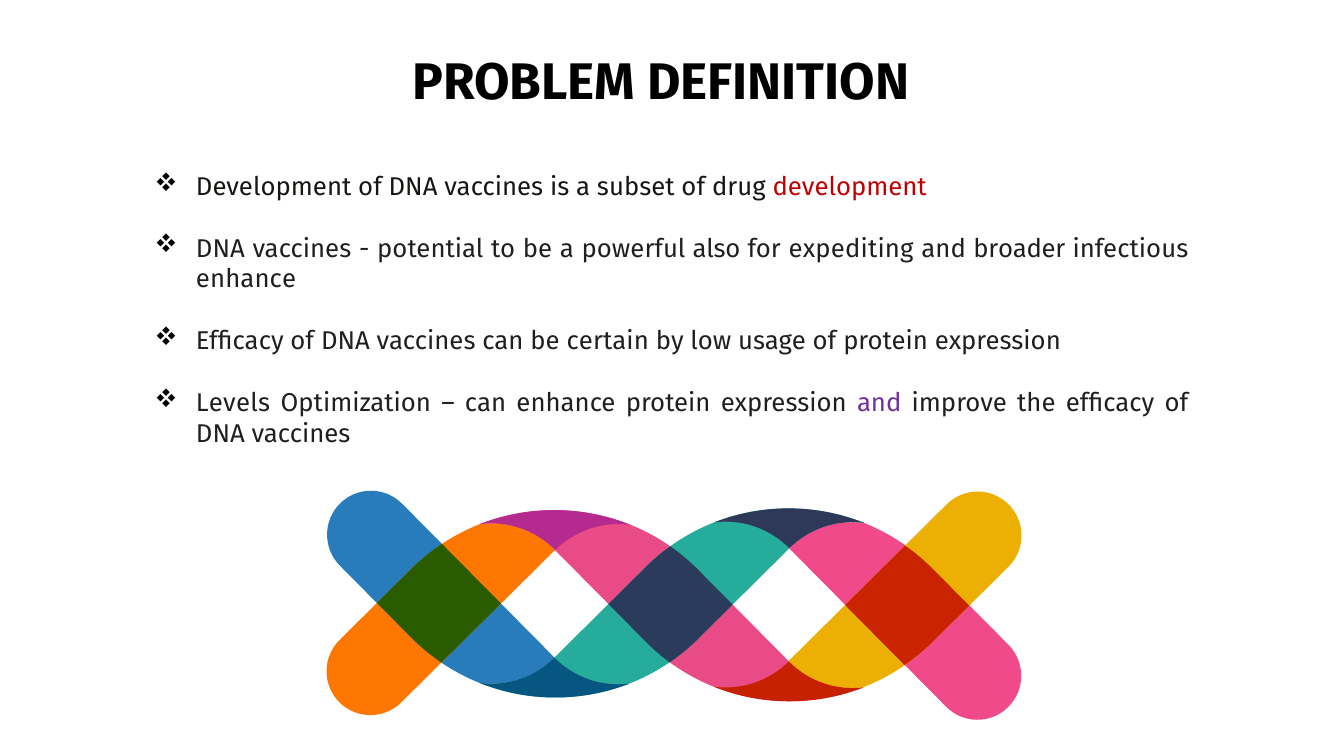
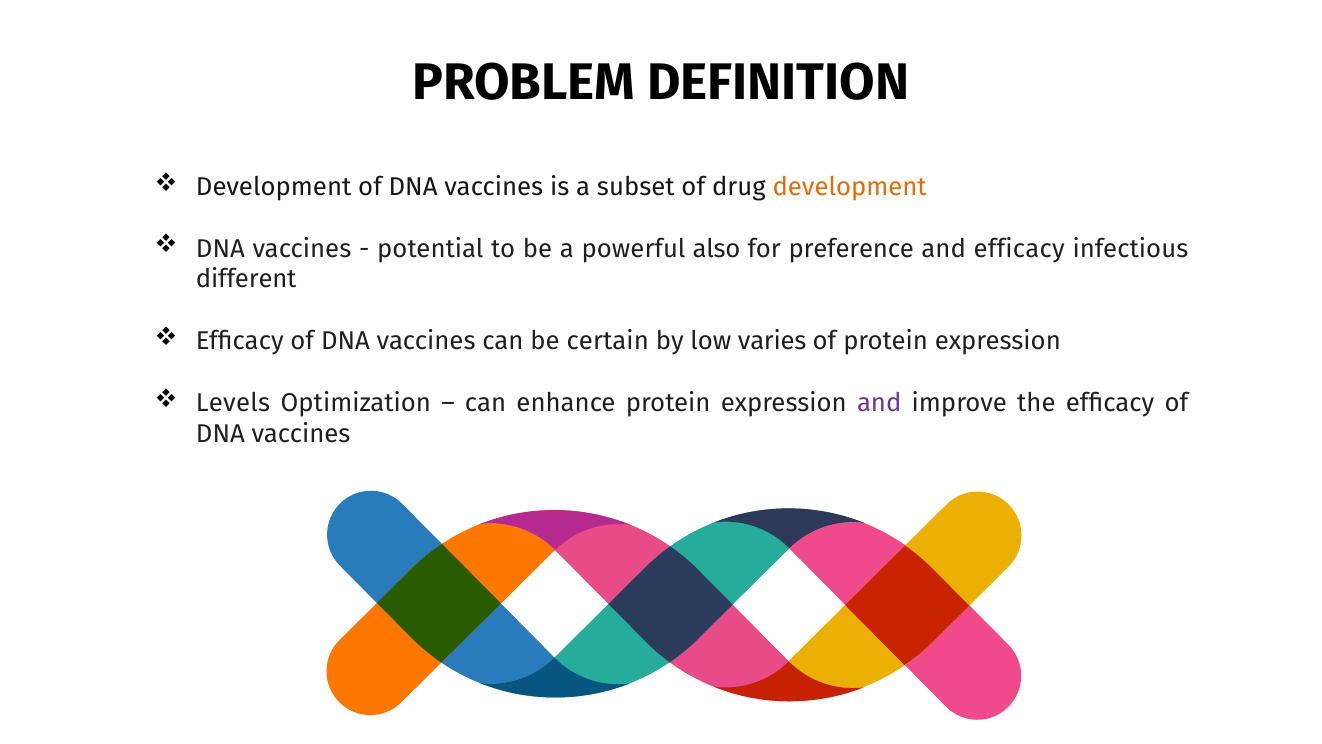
development colour: red -> orange (850, 187)
expediting: expediting -> preference (851, 248)
and broader: broader -> efficacy (1019, 248)
enhance: enhance -> different (246, 279)
usage: usage -> varies (772, 341)
